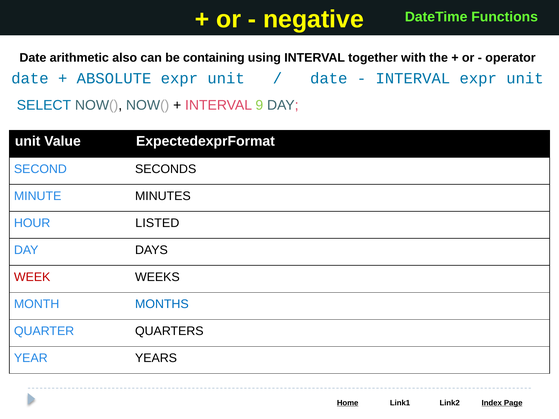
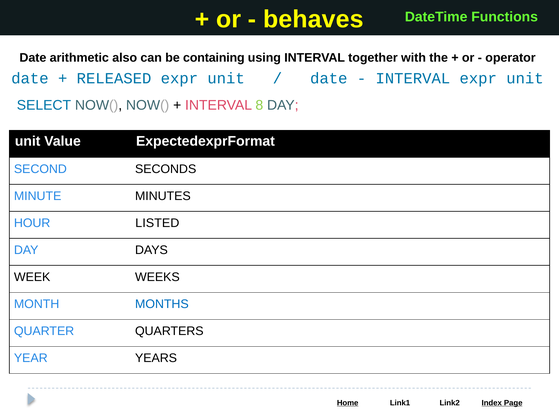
negative: negative -> behaves (313, 19)
ABSOLUTE: ABSOLUTE -> RELEASED (114, 79)
9: 9 -> 8 (259, 105)
WEEK colour: red -> black (32, 277)
